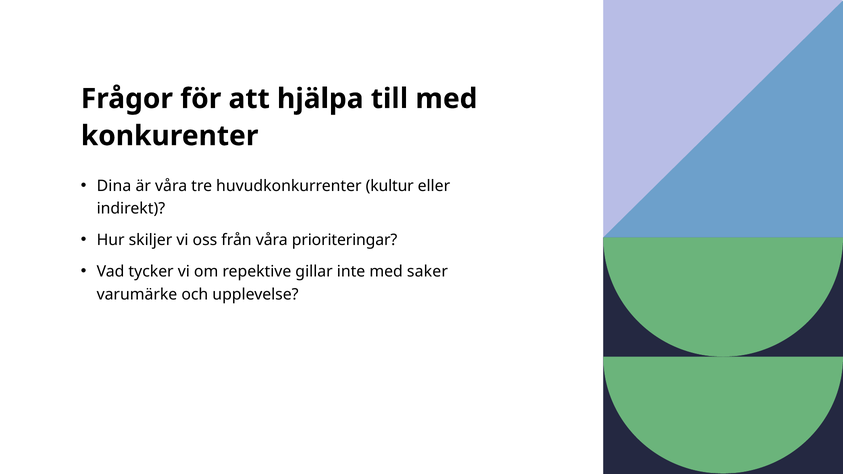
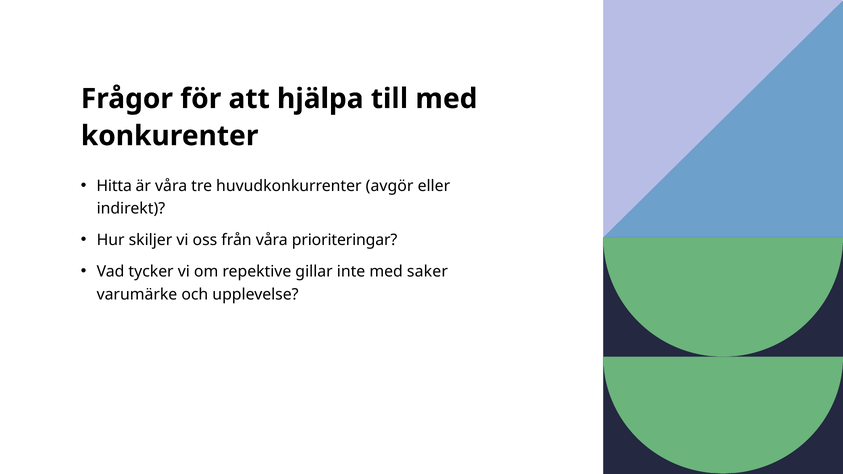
Dina: Dina -> Hitta (114, 186)
kultur: kultur -> avgör (390, 186)
